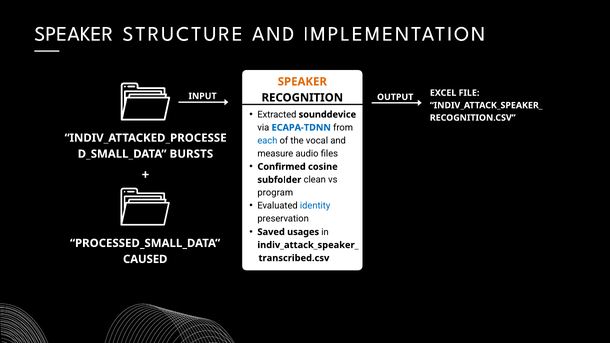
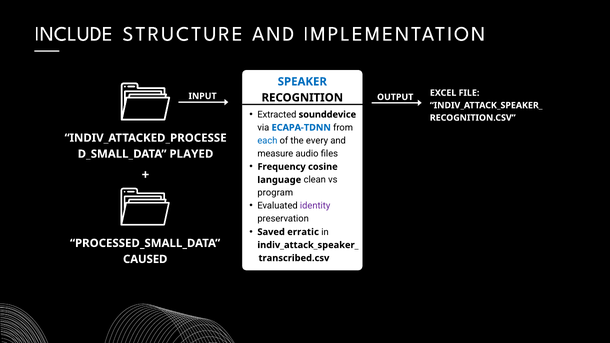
SPEAKER: SPEAKER -> INCLUDE (74, 34)
SPEAKER colour: orange -> blue (302, 82)
vocal: vocal -> every (317, 141)
BURSTS: BURSTS -> PLAYED (191, 154)
Confirmed: Confirmed -> Frequency (282, 167)
subfolder: subfolder -> language (279, 180)
identity colour: blue -> purple (315, 206)
usages: usages -> erratic (303, 232)
